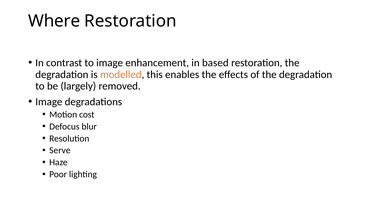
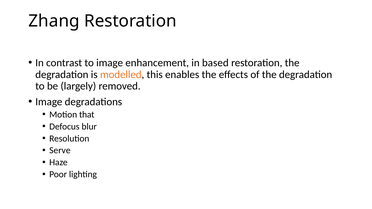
Where: Where -> Zhang (54, 21)
cost: cost -> that (87, 115)
